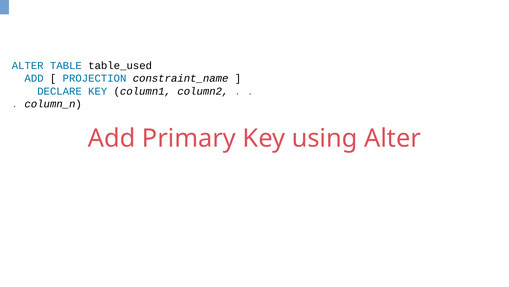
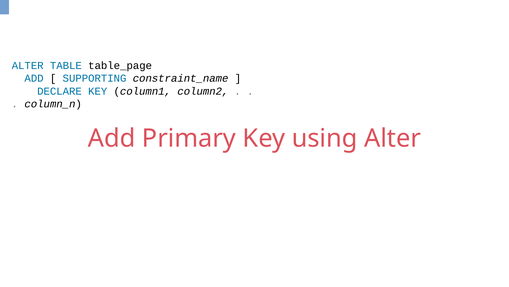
table_used: table_used -> table_page (120, 65)
PROJECTION: PROJECTION -> SUPPORTING (95, 78)
